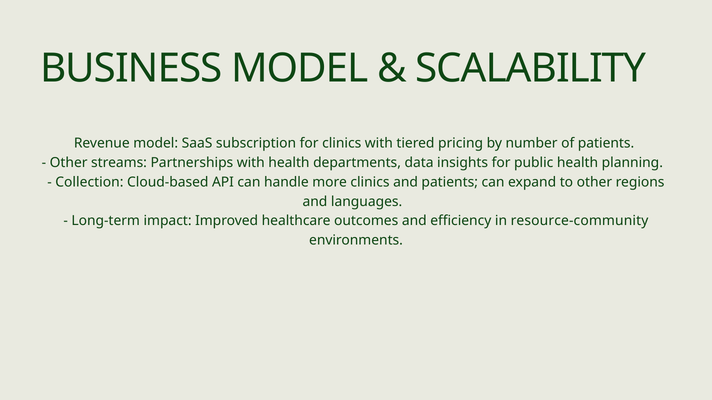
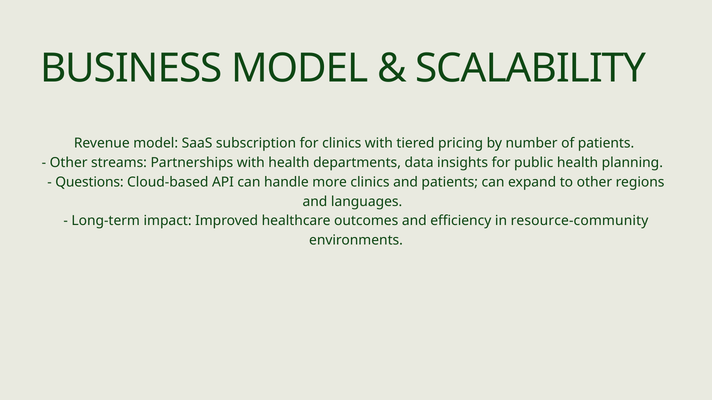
Collection: Collection -> Questions (89, 182)
